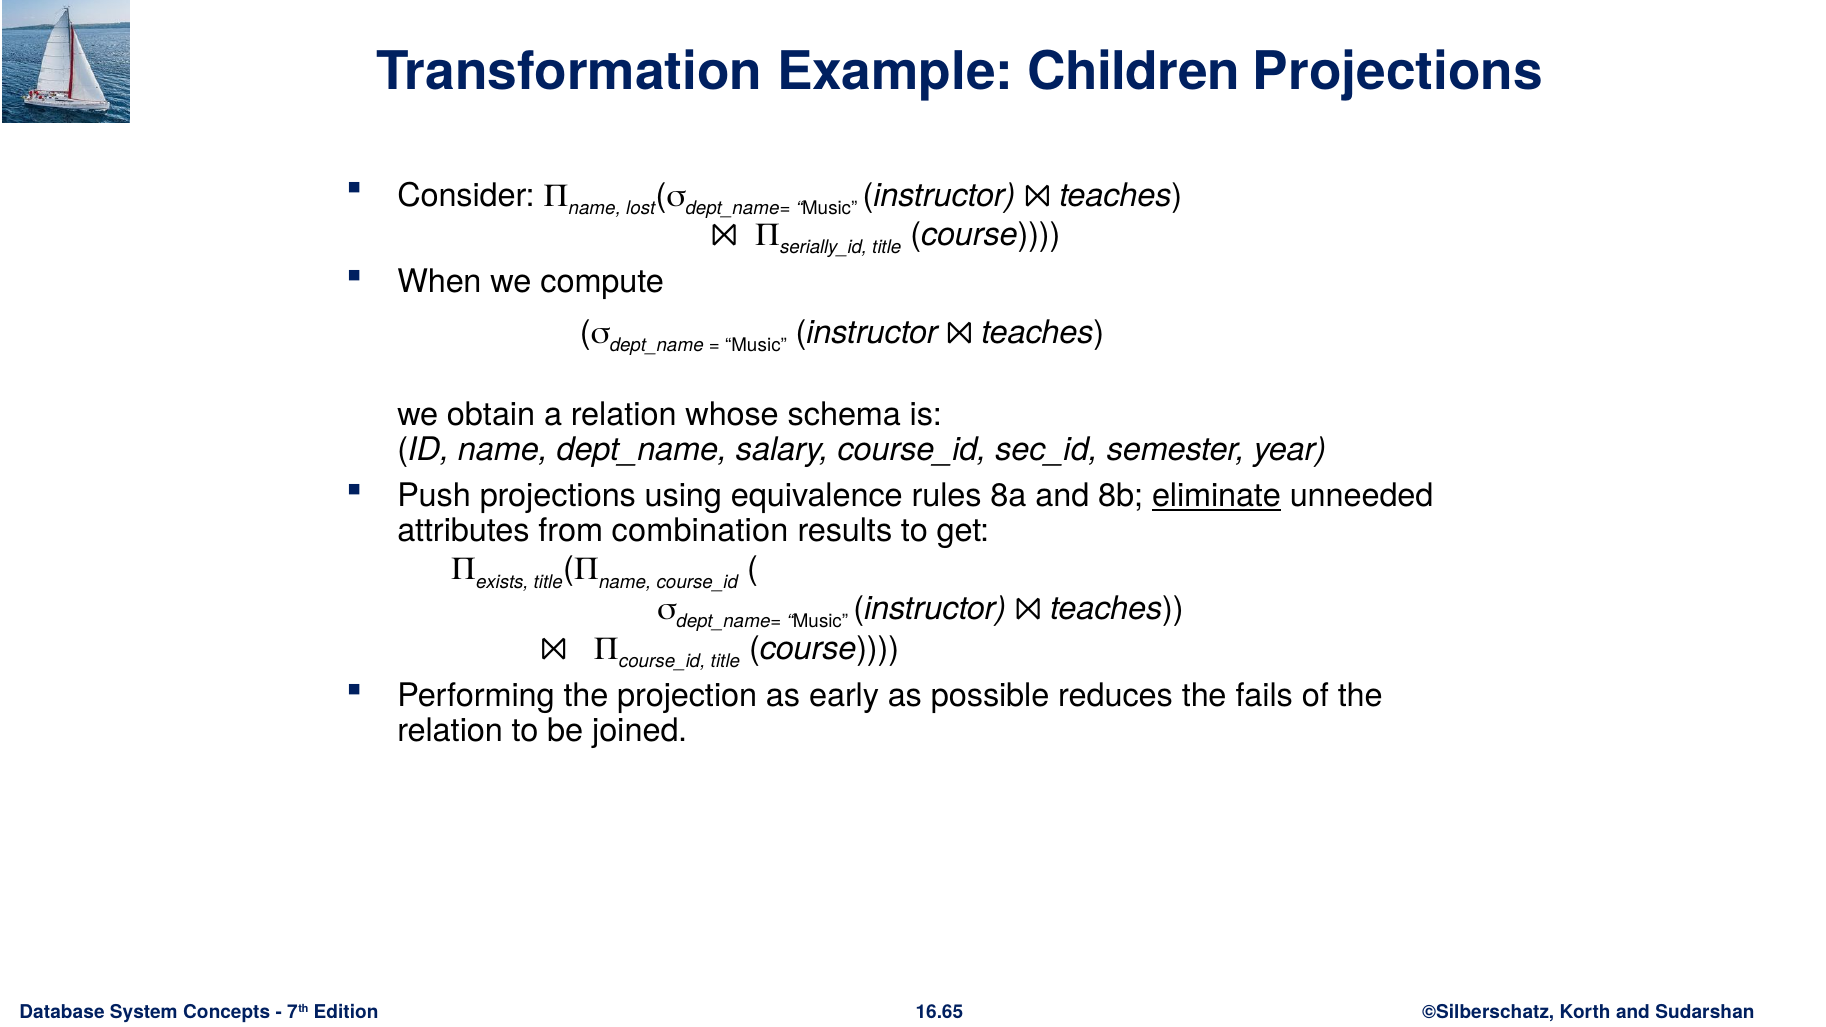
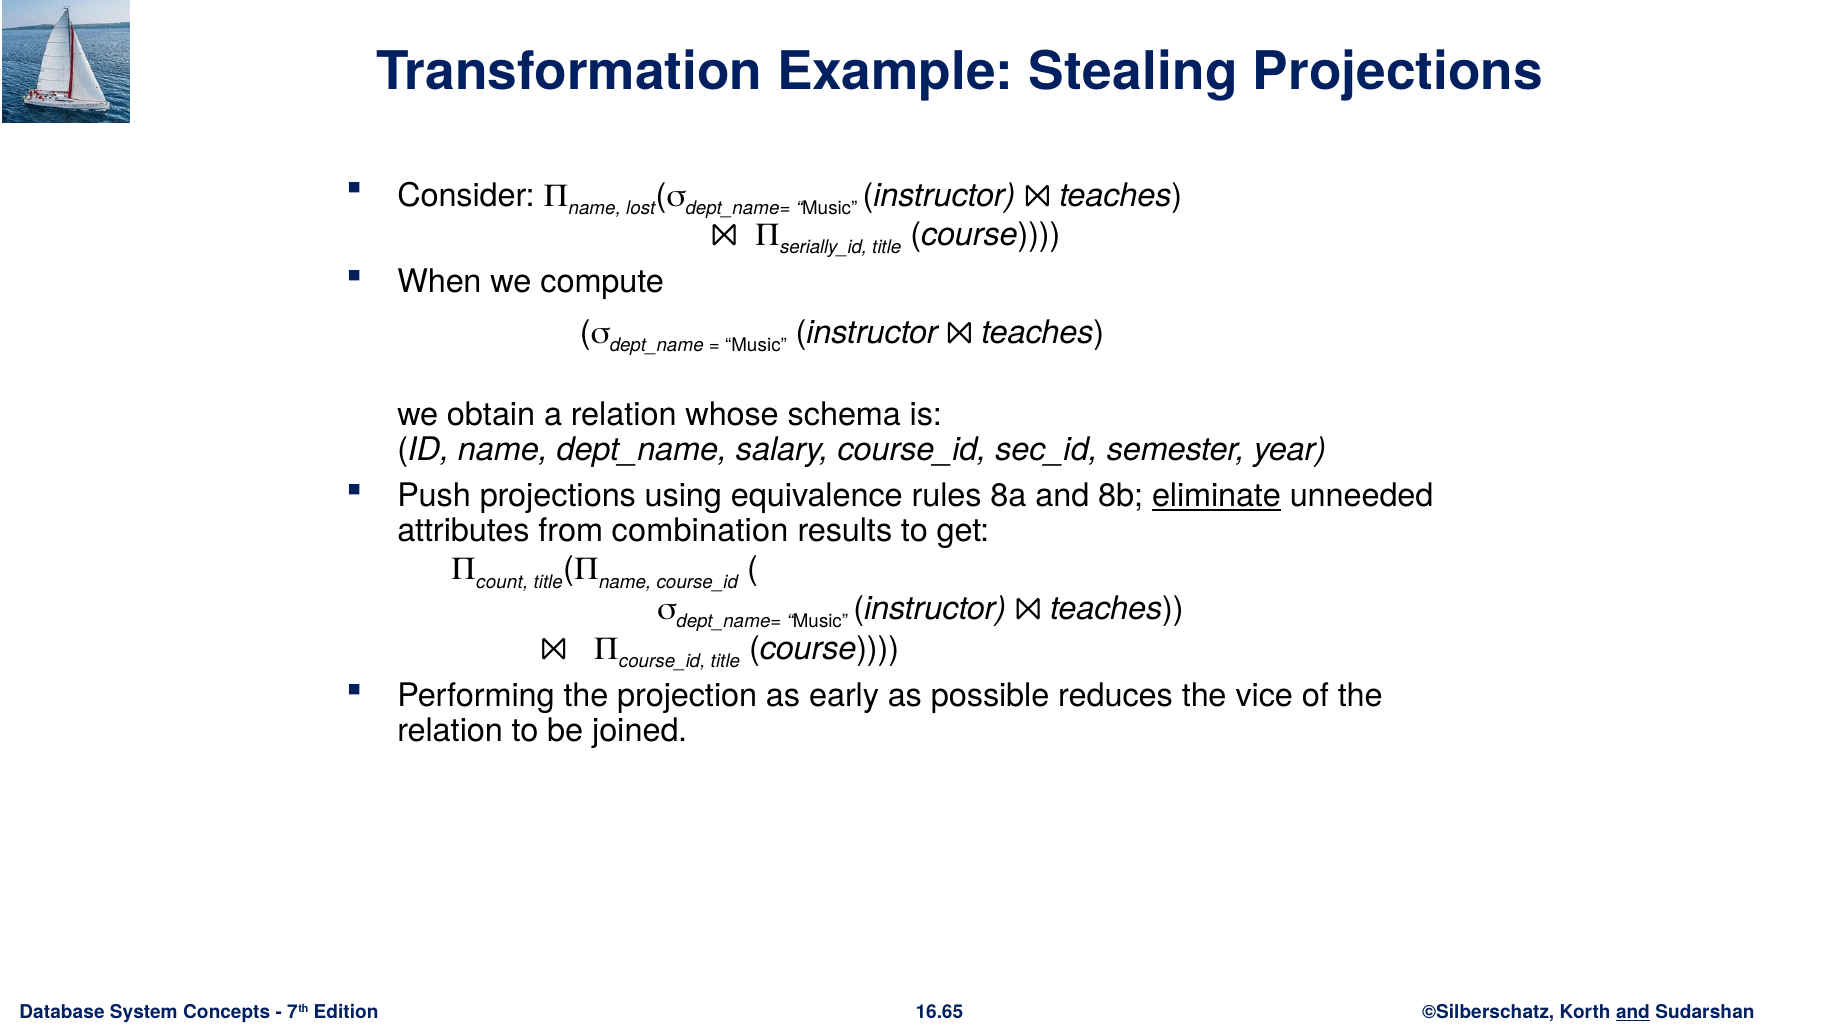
Children: Children -> Stealing (1133, 71)
exists: exists -> count (502, 582)
fails: fails -> vice (1264, 696)
and underline: none -> present (1633, 1012)
